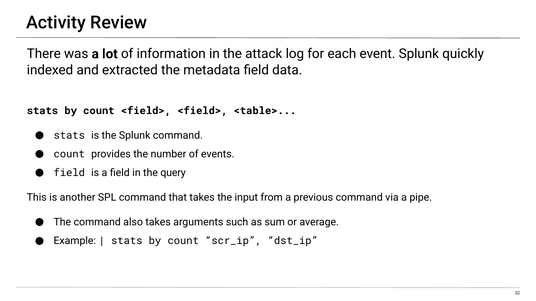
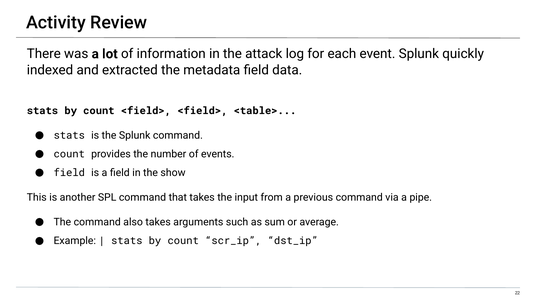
query: query -> show (173, 173)
